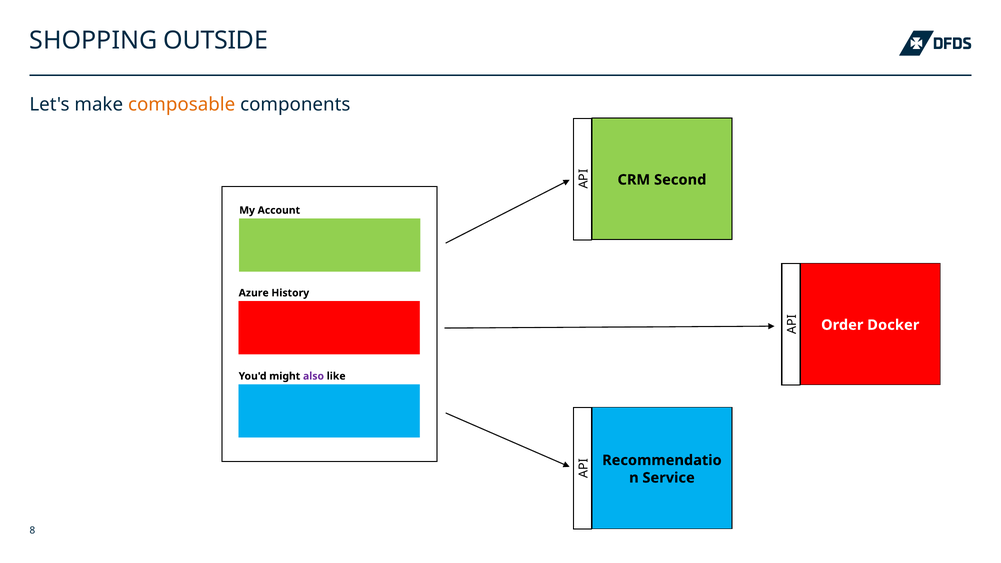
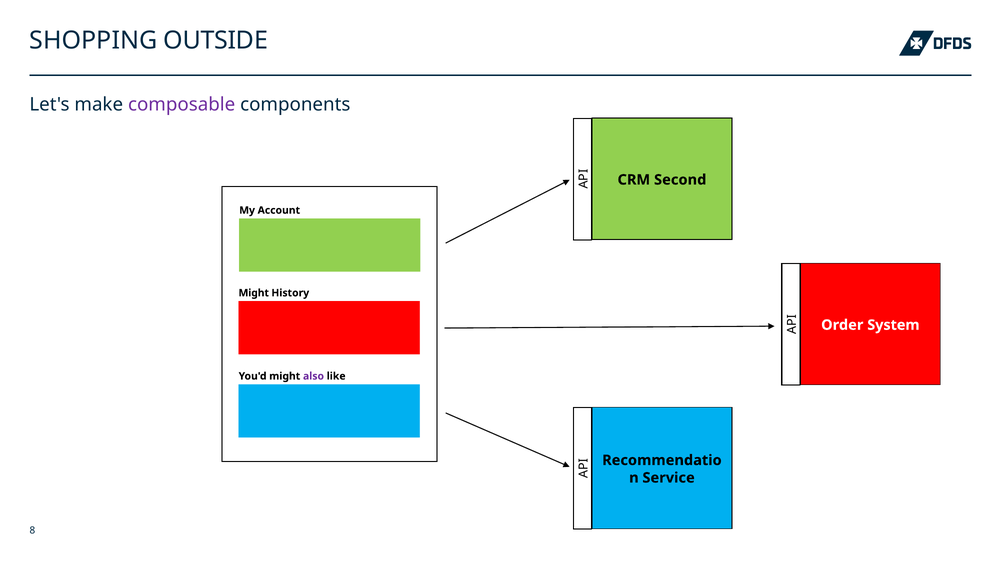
composable colour: orange -> purple (182, 105)
Azure: Azure -> Might (254, 293)
Docker: Docker -> System (893, 325)
